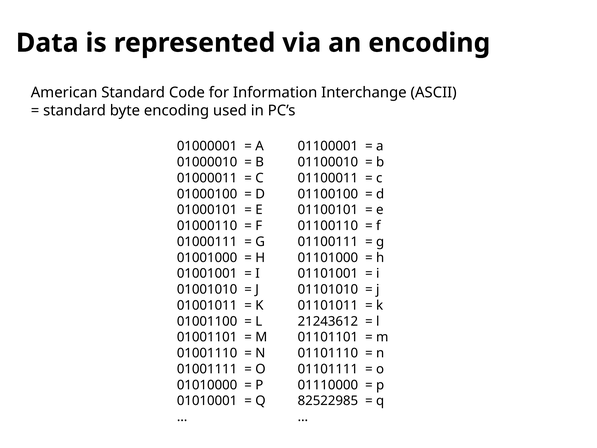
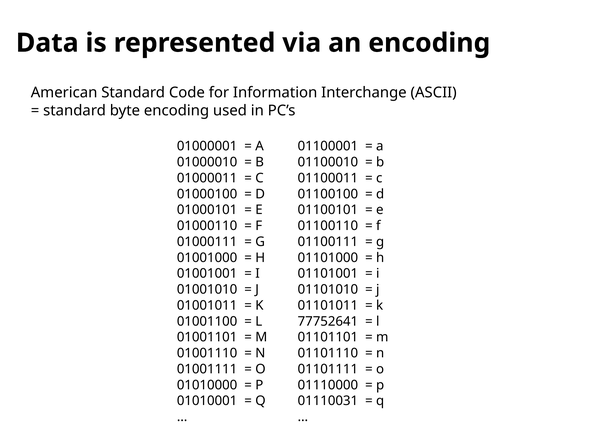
21243612: 21243612 -> 77752641 (328, 321)
82522985: 82522985 -> 01110031 (328, 401)
